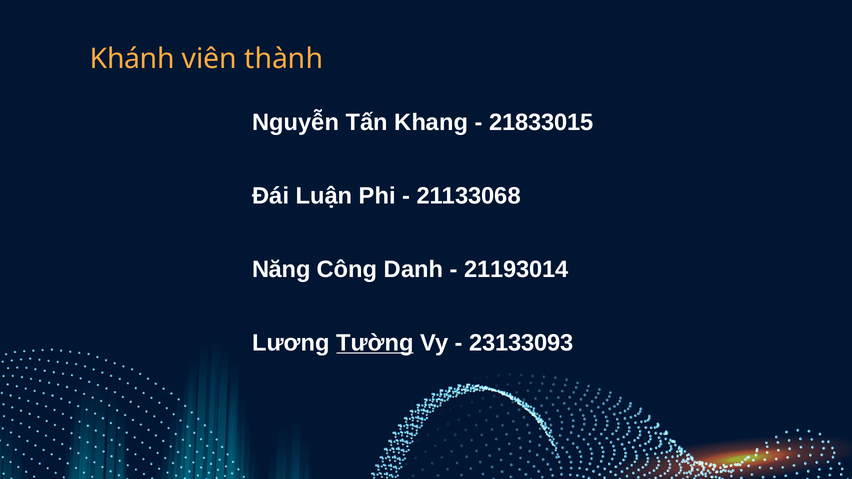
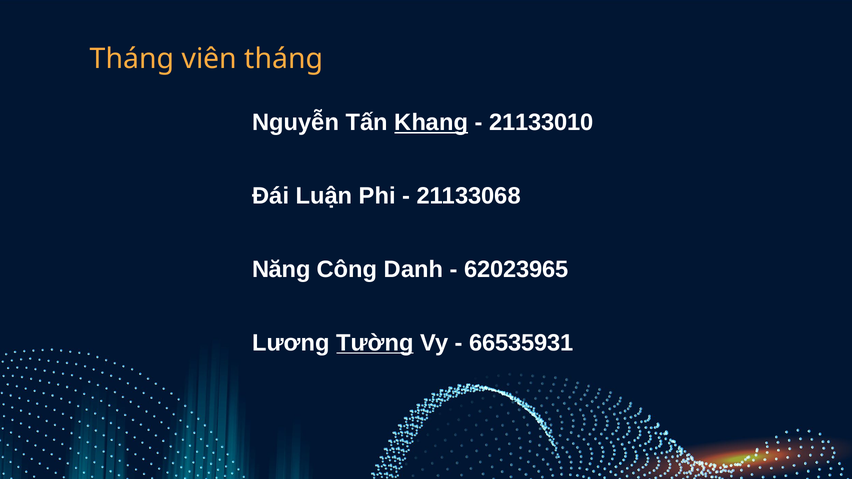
Khánh: Khánh -> Tháng (132, 59)
viên thành: thành -> tháng (284, 59)
Khang underline: none -> present (431, 123)
21833015: 21833015 -> 21133010 (541, 123)
21193014: 21193014 -> 62023965 (516, 270)
23133093: 23133093 -> 66535931 (521, 343)
